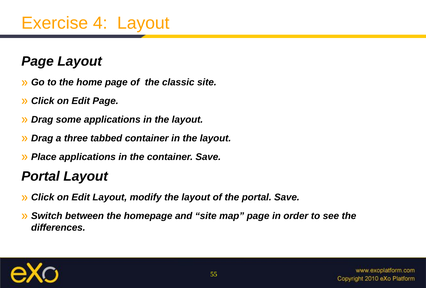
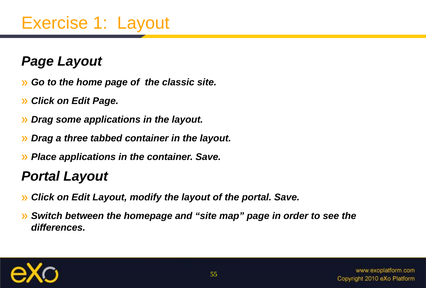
4: 4 -> 1 (100, 23)
